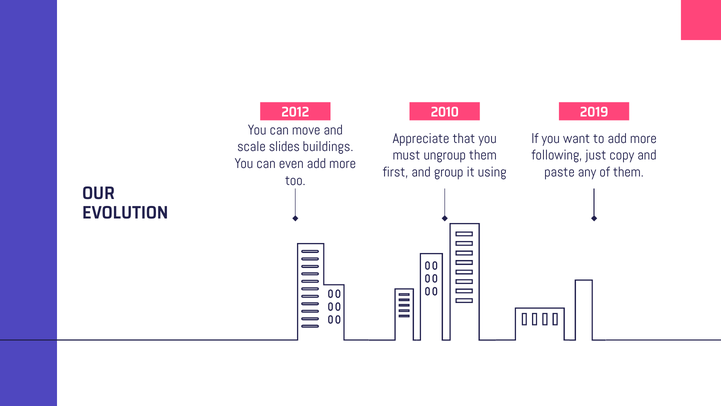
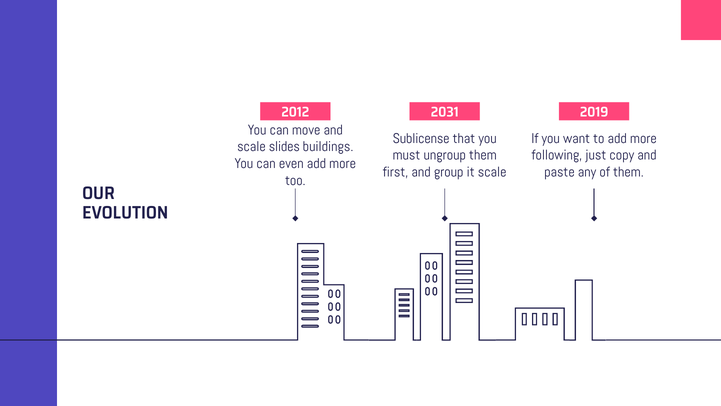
2010: 2010 -> 2031 (445, 112)
Appreciate: Appreciate -> Sublicense (421, 138)
it using: using -> scale (492, 172)
